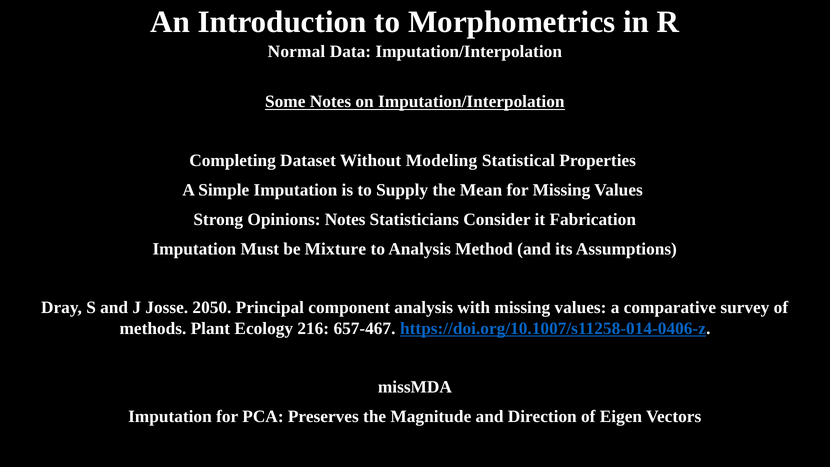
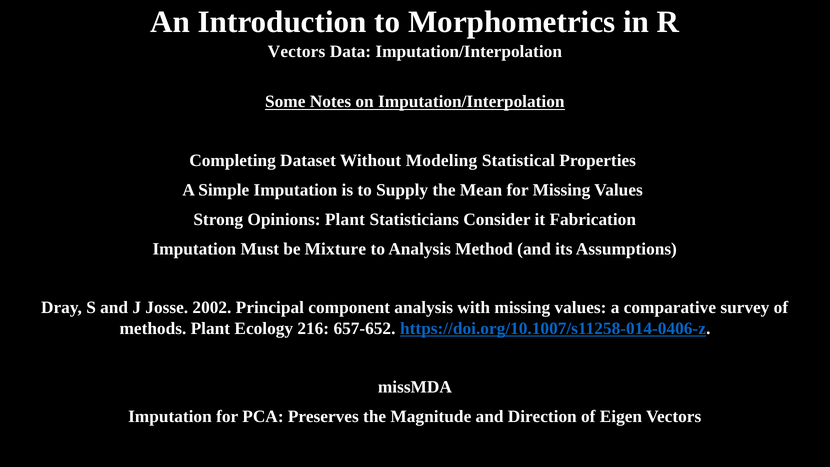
Normal: Normal -> Vectors (297, 51)
Opinions Notes: Notes -> Plant (345, 219)
2050: 2050 -> 2002 (212, 308)
657-467: 657-467 -> 657-652 (364, 328)
